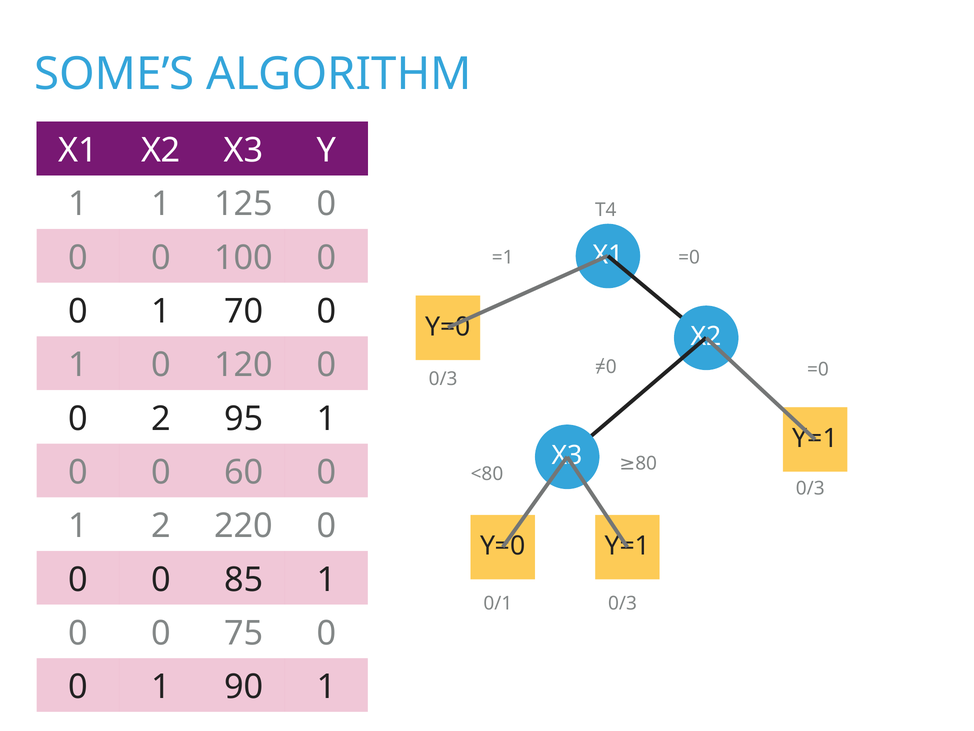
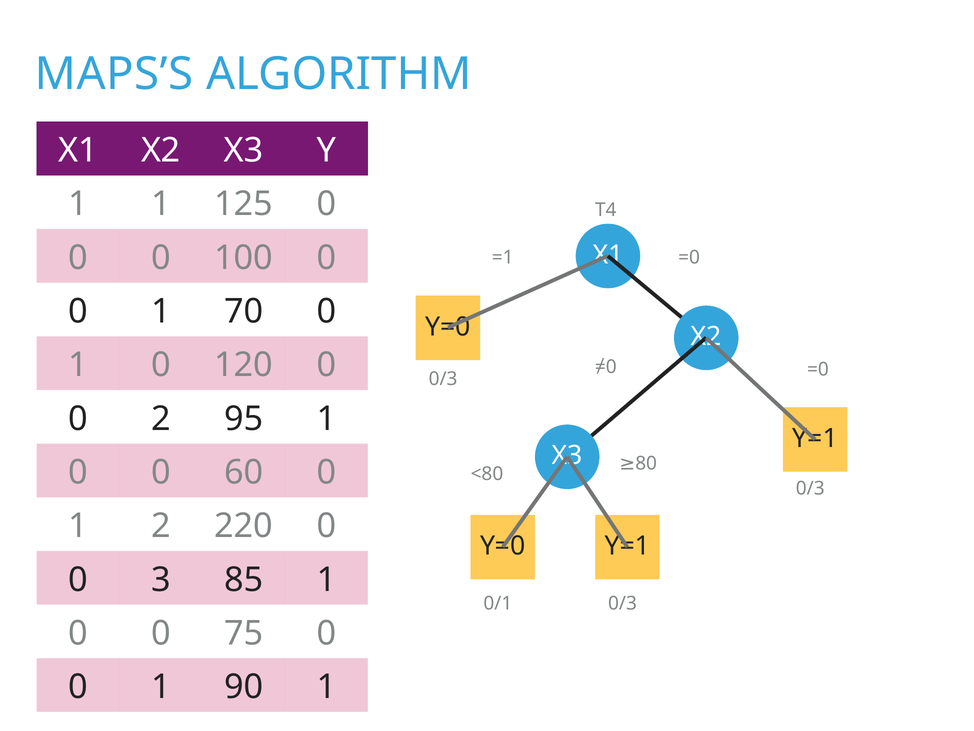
SOME’S: SOME’S -> MAPS’S (114, 74)
0: 0 -> 3 (161, 579)
